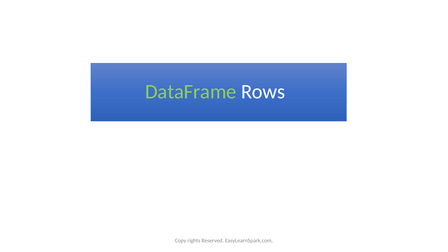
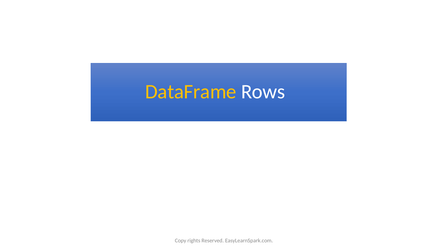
DataFrame colour: light green -> yellow (191, 92)
